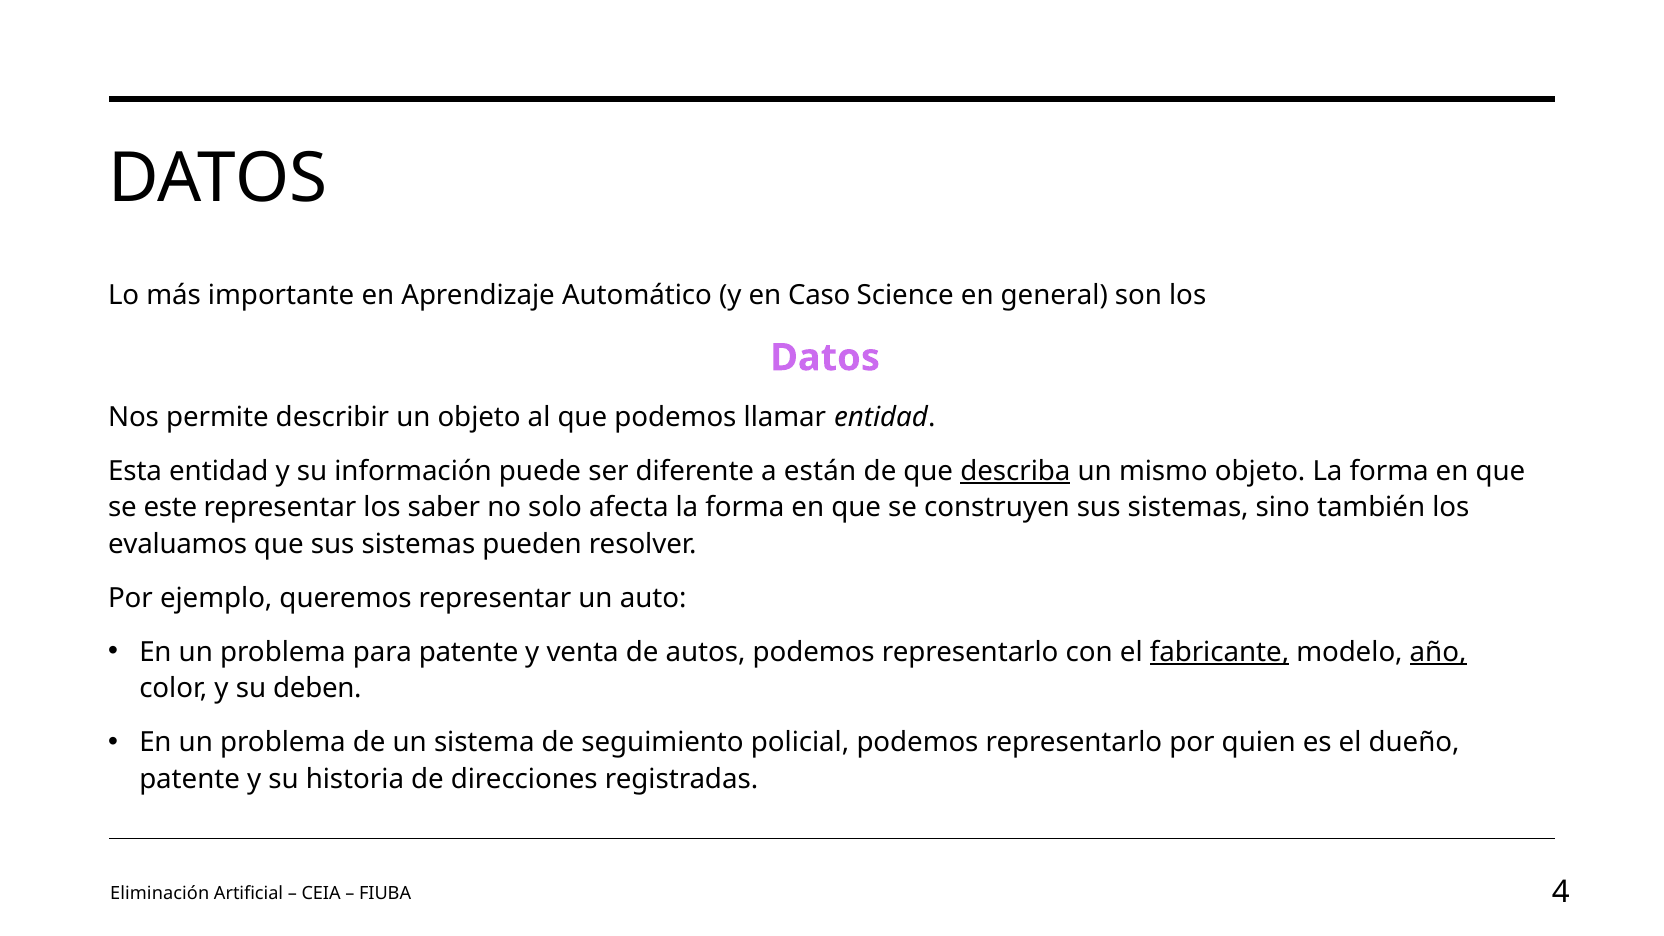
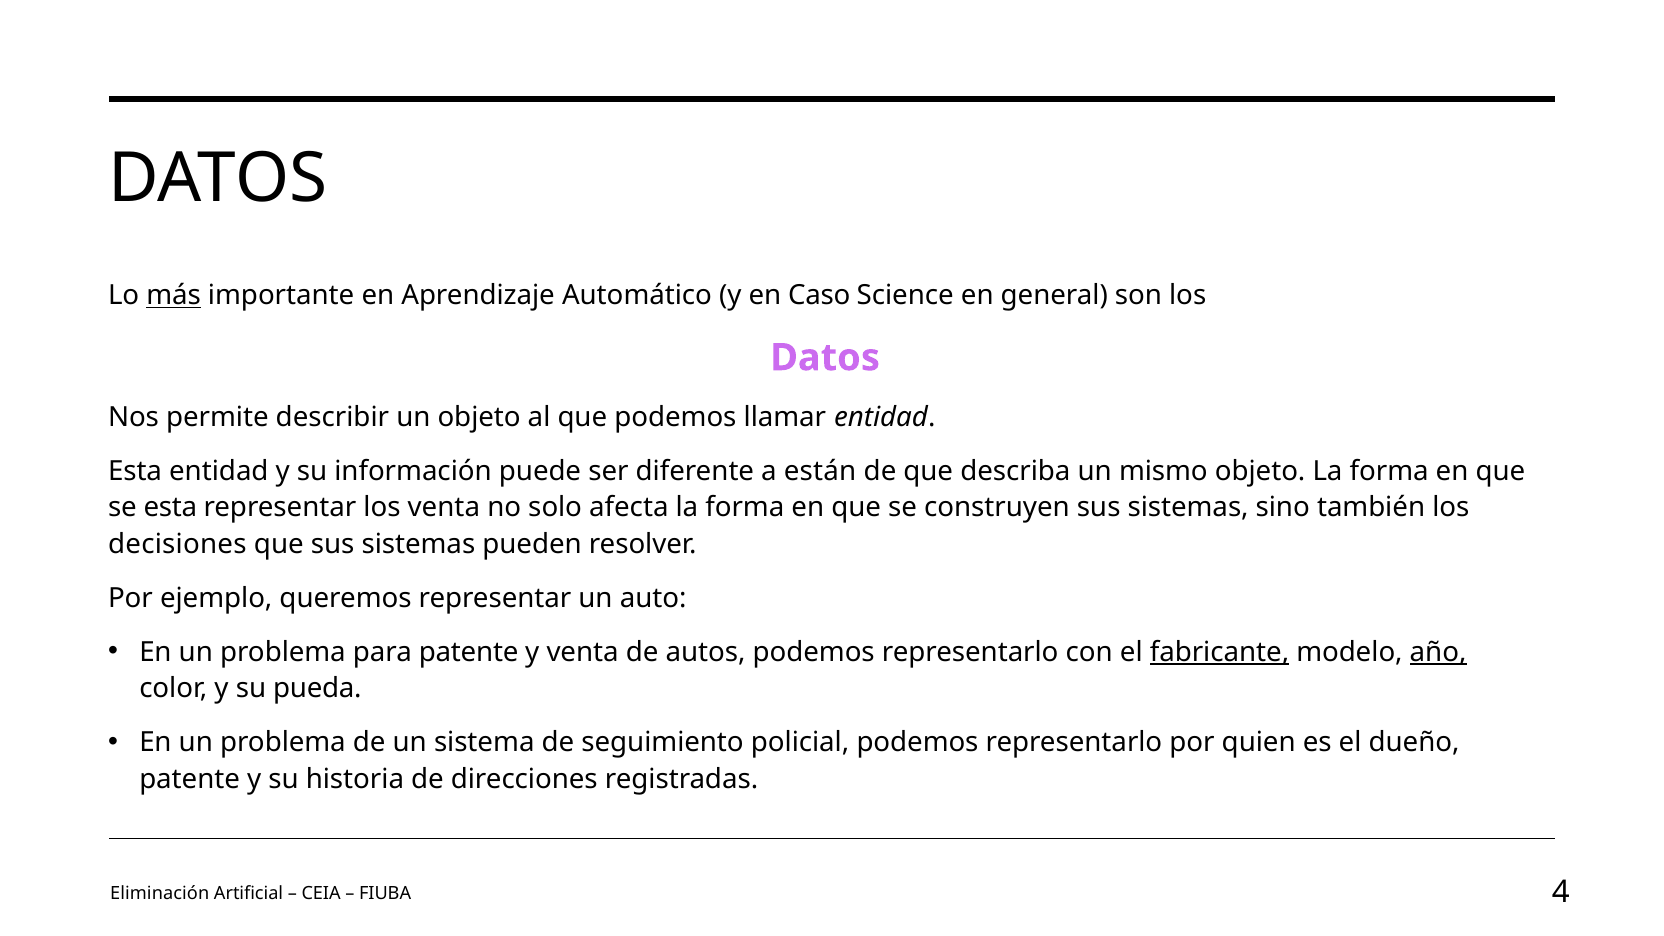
más underline: none -> present (174, 296)
describa underline: present -> none (1015, 471)
se este: este -> esta (170, 508)
los saber: saber -> venta (444, 508)
evaluamos: evaluamos -> decisiones (177, 544)
deben: deben -> pueda (317, 688)
